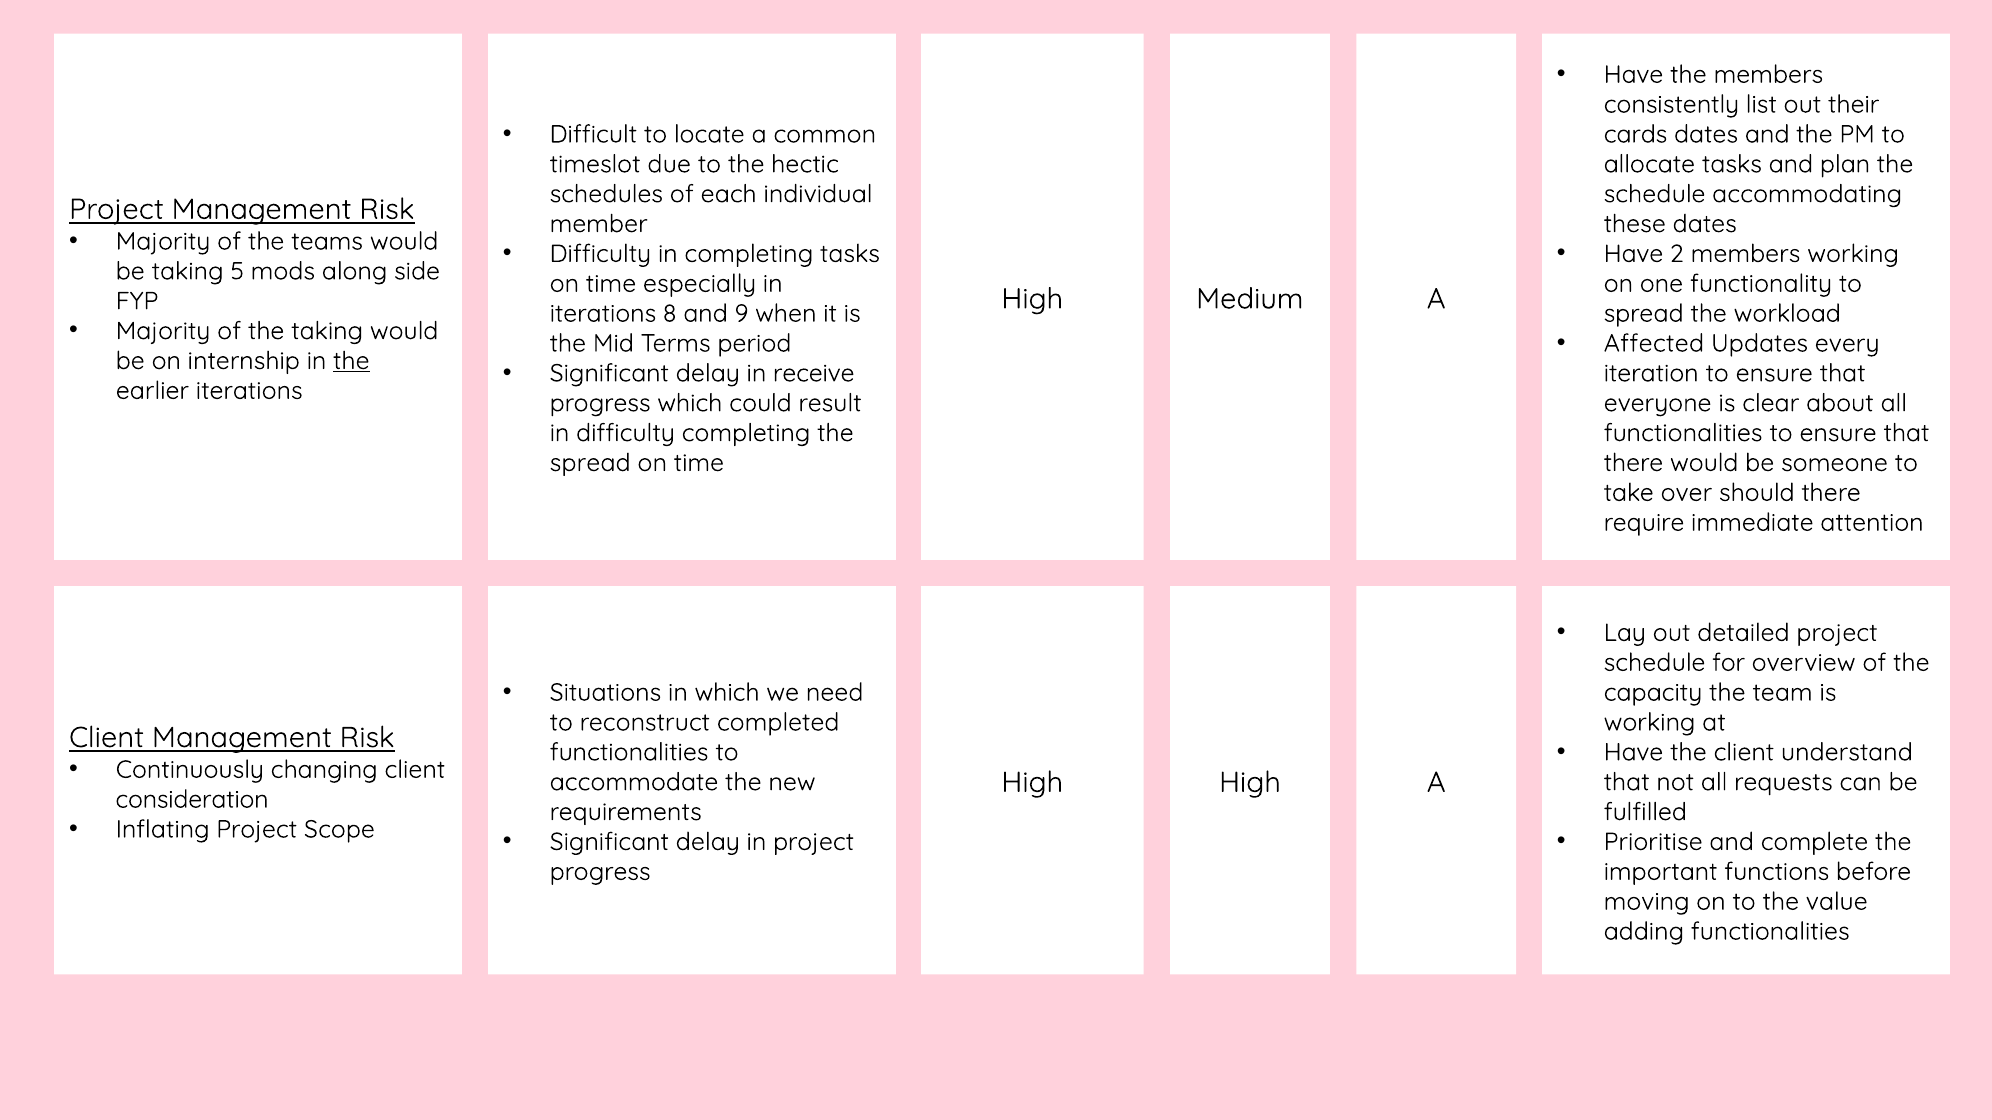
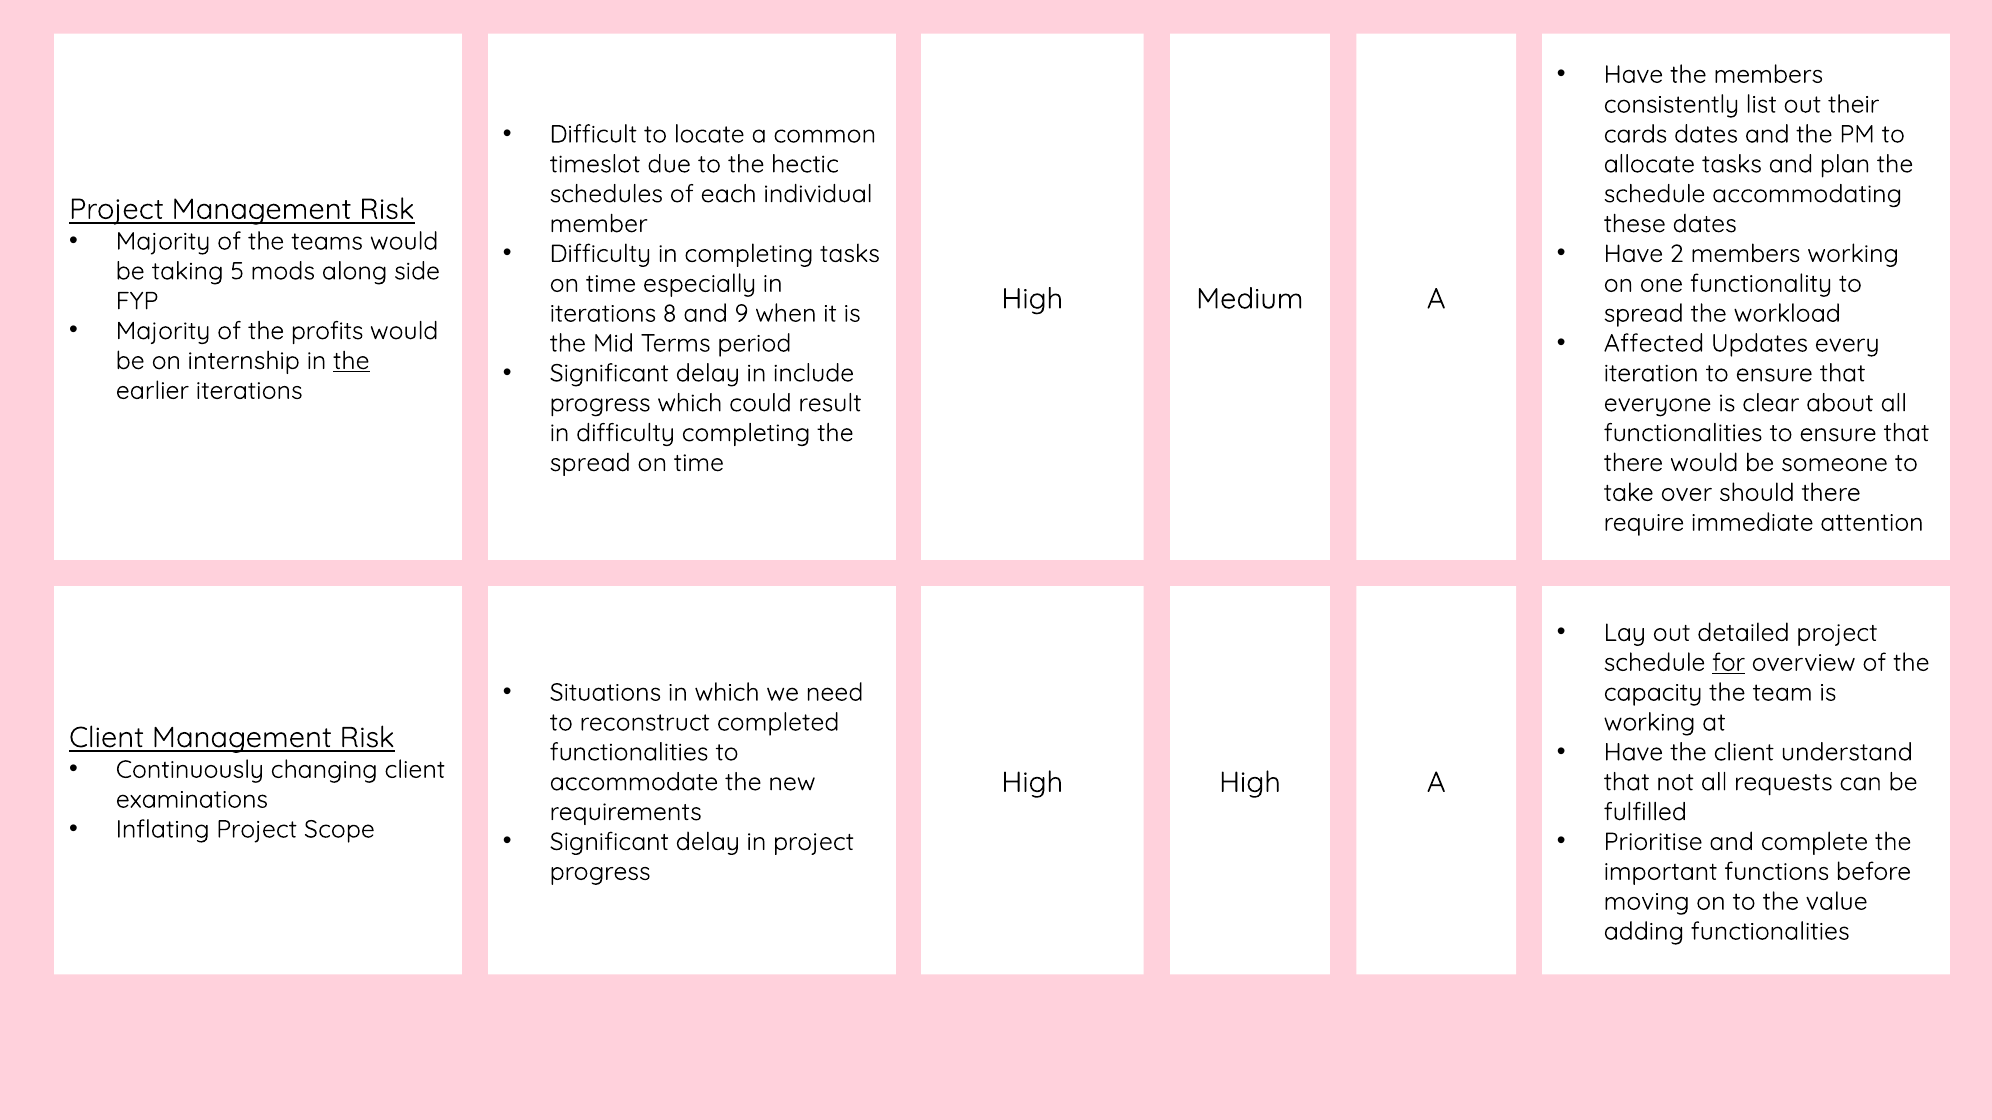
the taking: taking -> profits (327, 331)
receive: receive -> include (814, 373)
for underline: none -> present (1729, 663)
consideration: consideration -> examinations (192, 800)
